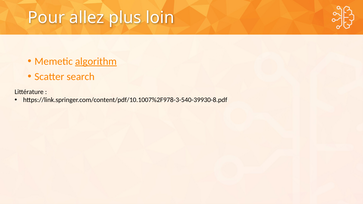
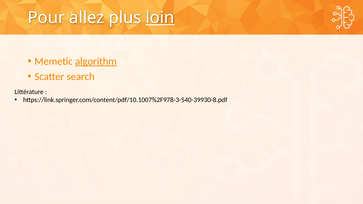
loin underline: none -> present (160, 18)
